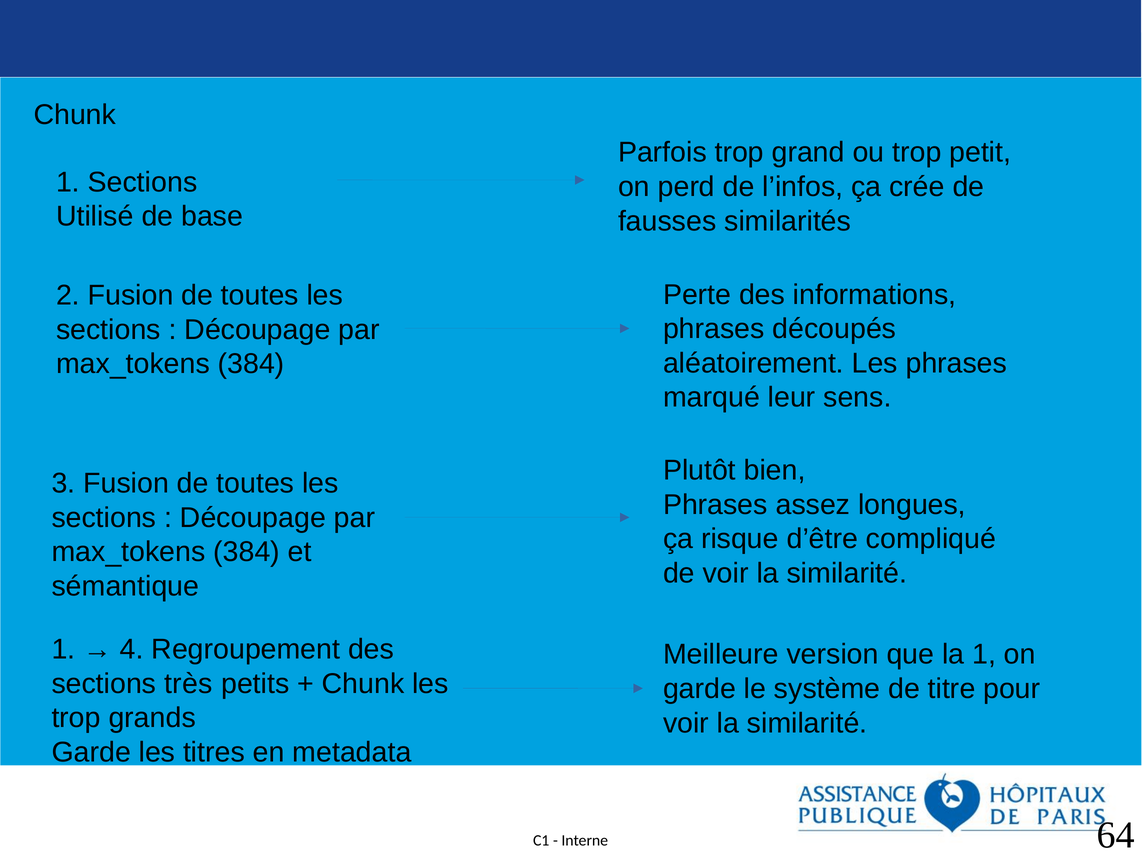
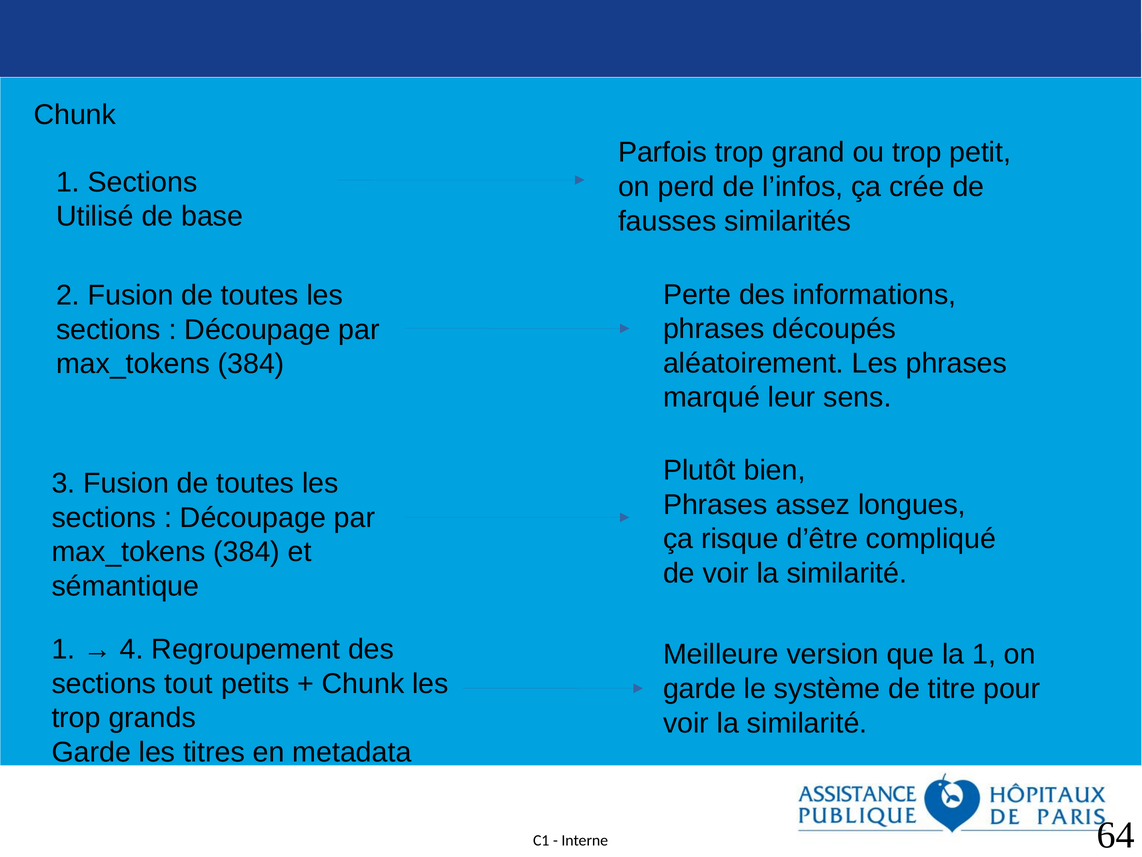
très: très -> tout (188, 683)
